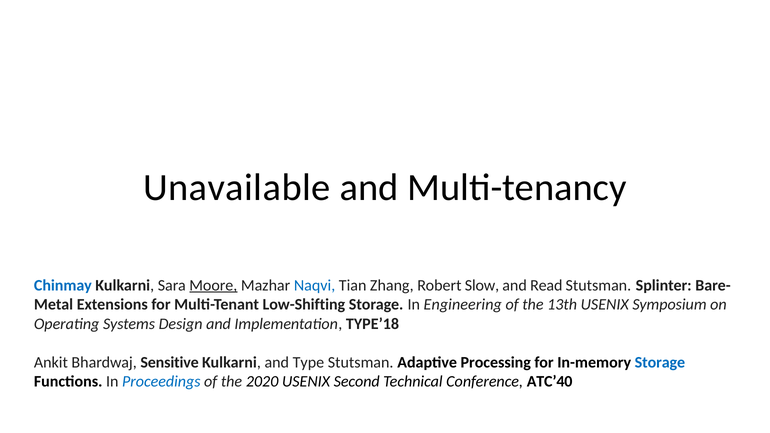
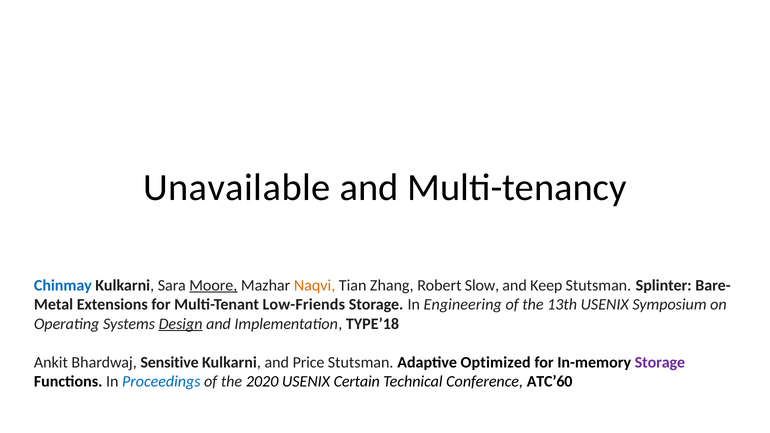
Naqvi colour: blue -> orange (315, 285)
Read: Read -> Keep (546, 285)
Low-Shifting: Low-Shifting -> Low-Friends (304, 305)
Design underline: none -> present (181, 324)
Type: Type -> Price (308, 362)
Processing: Processing -> Optimized (496, 362)
Storage colour: blue -> purple (660, 362)
Second: Second -> Certain (357, 382)
ATC’40: ATC’40 -> ATC’60 (550, 382)
